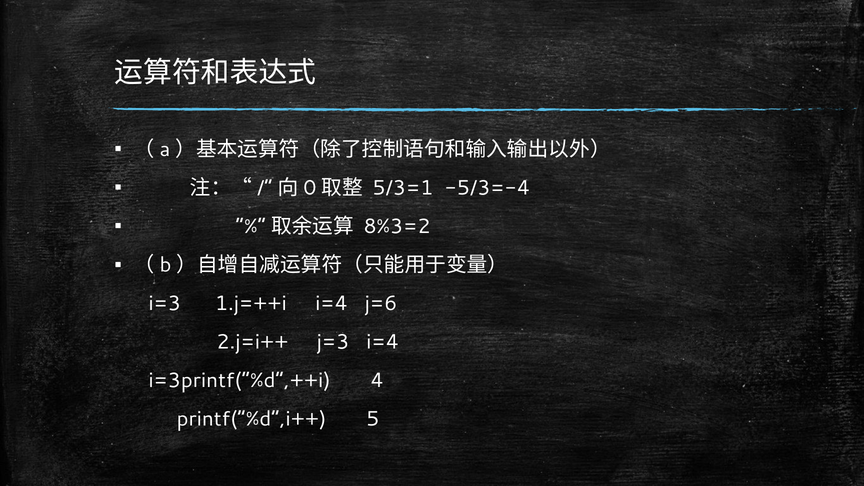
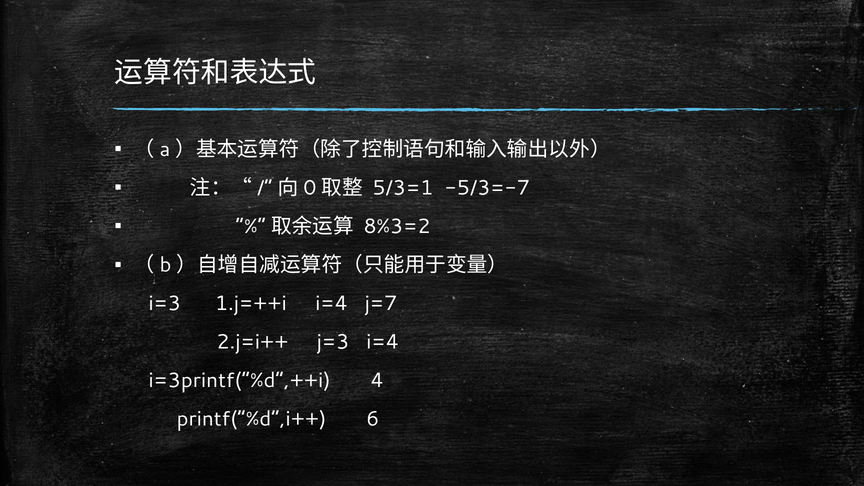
-5/3=-4: -5/3=-4 -> -5/3=-7 (487, 188)
j=6: j=6 -> j=7 (381, 304)
5: 5 -> 6 (373, 419)
